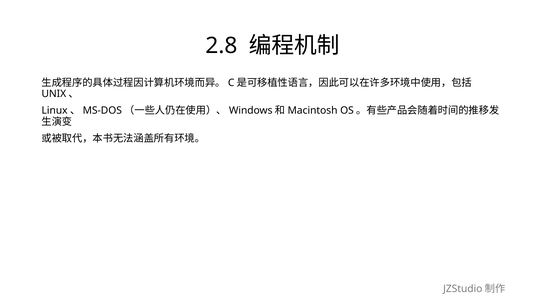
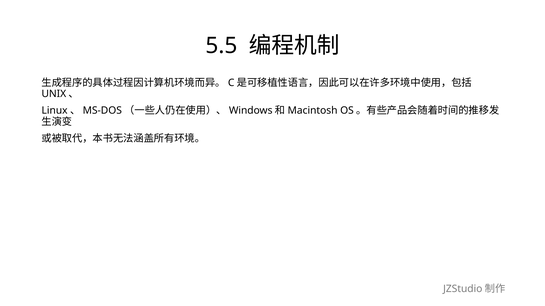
2.8: 2.8 -> 5.5 (221, 46)
